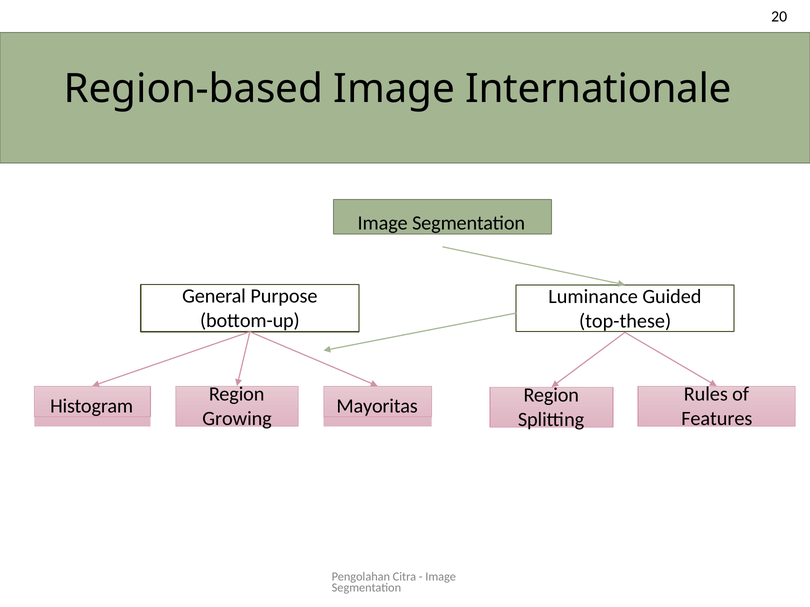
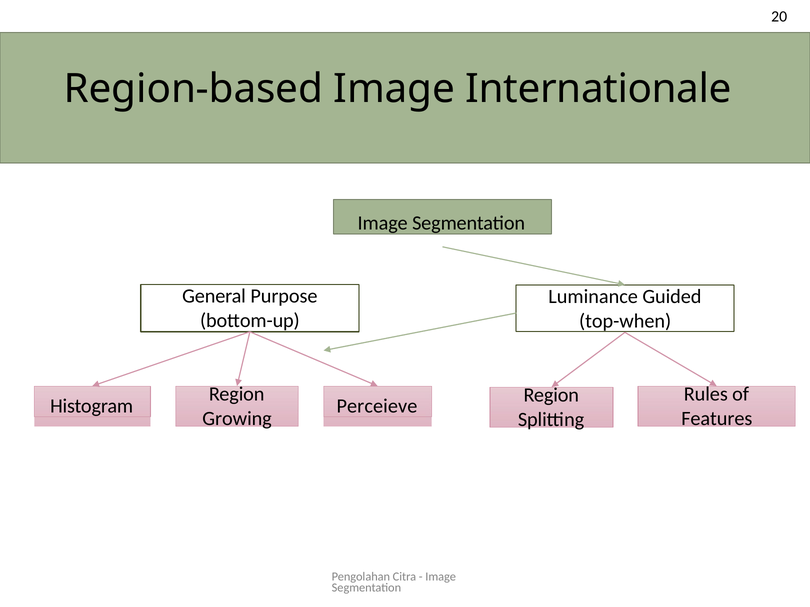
top-these: top-these -> top-when (625, 321)
Mayoritas: Mayoritas -> Perceieve (377, 407)
